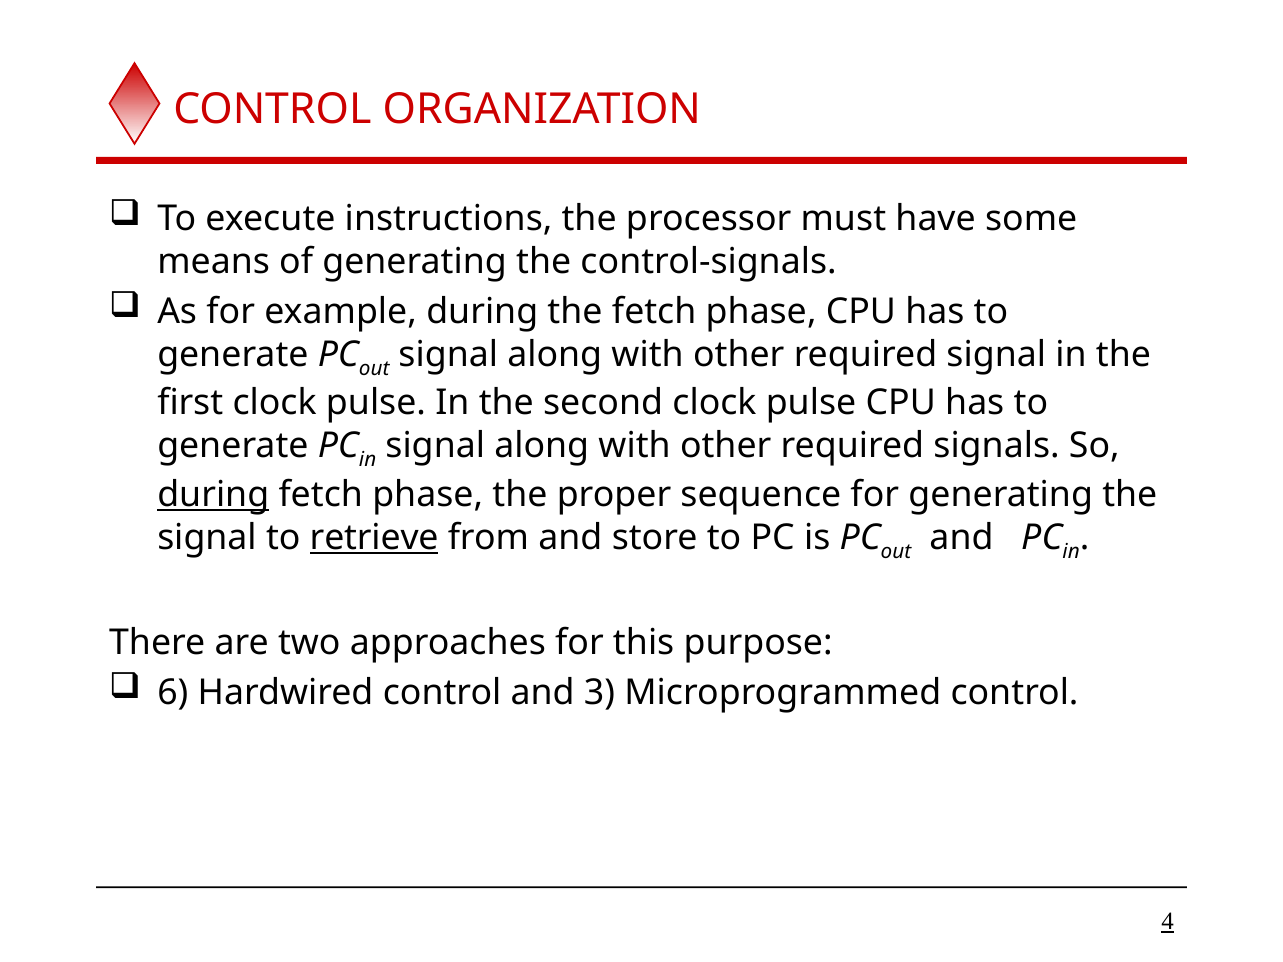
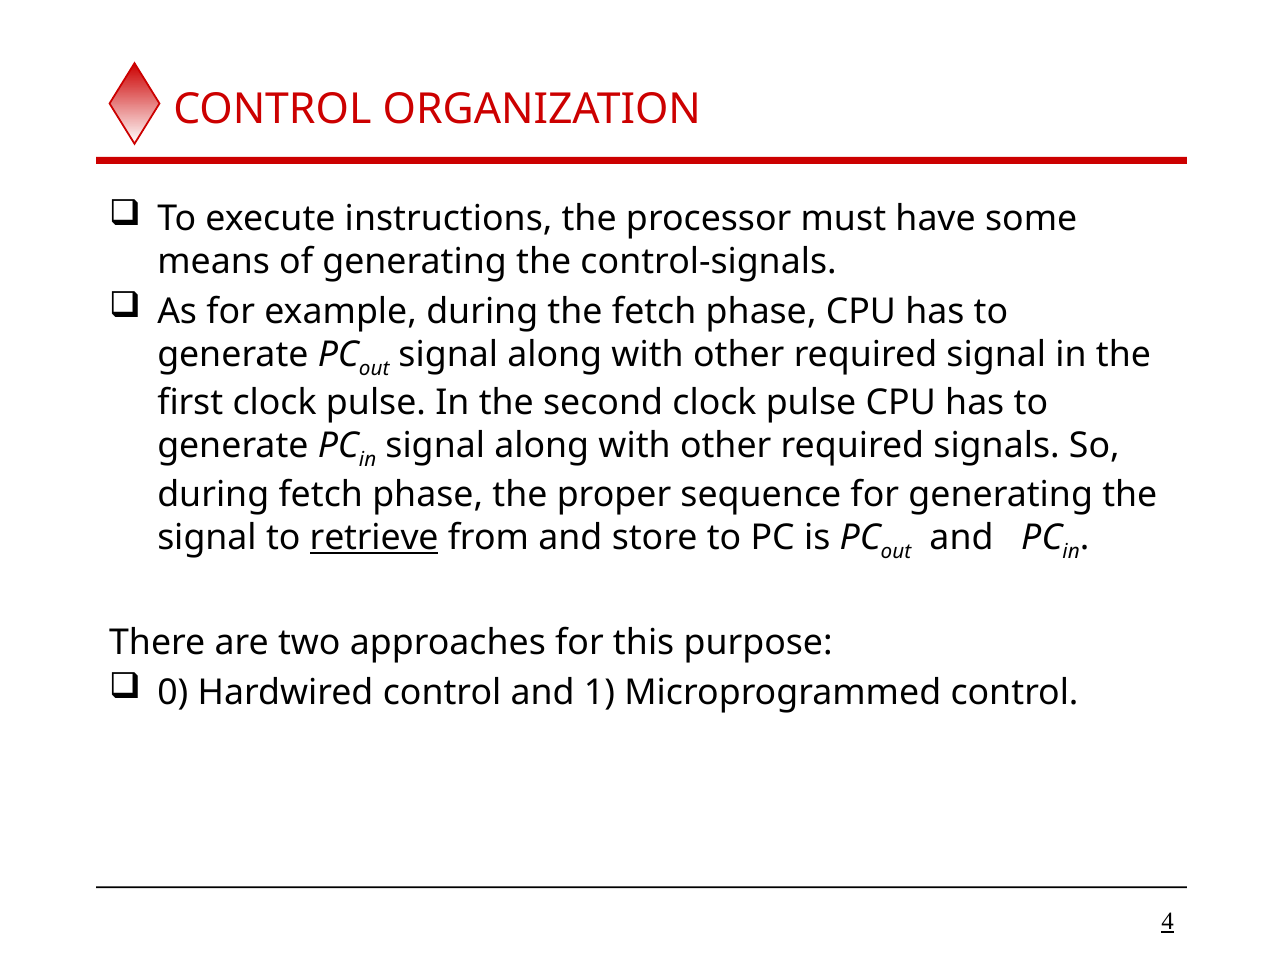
during underline: present -> none (213, 495)
6: 6 -> 0 (173, 693)
3: 3 -> 1 (599, 693)
